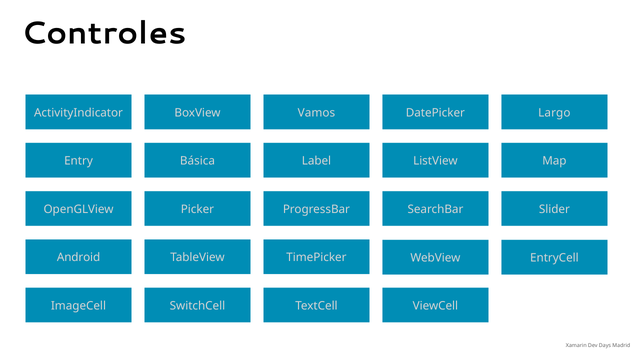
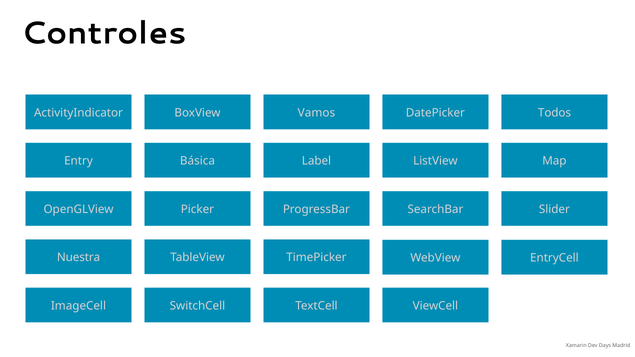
Largo: Largo -> Todos (554, 113)
Android: Android -> Nuestra (79, 258)
